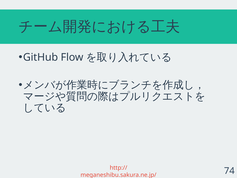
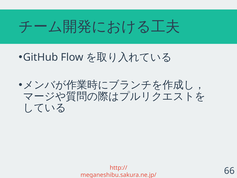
74: 74 -> 66 (229, 171)
